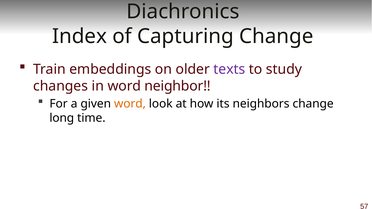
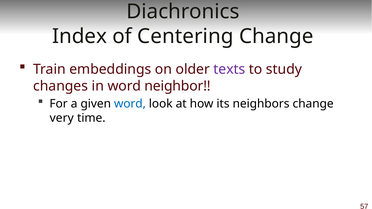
Capturing: Capturing -> Centering (185, 36)
word colour: orange -> blue (130, 104)
long: long -> very (62, 118)
